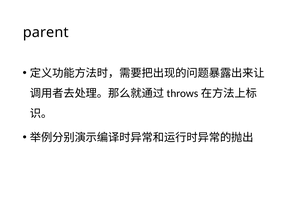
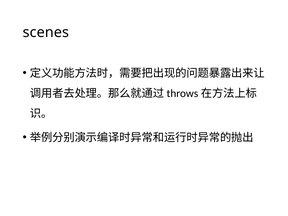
parent: parent -> scenes (46, 32)
